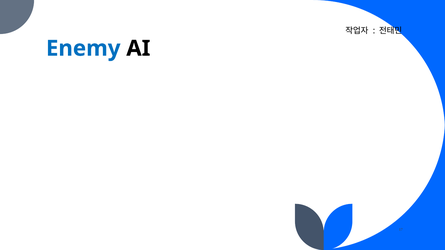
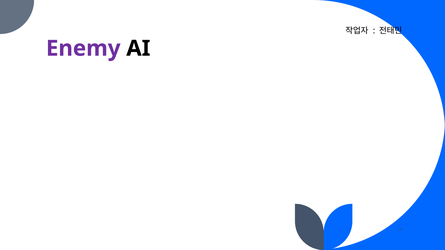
Enemy colour: blue -> purple (83, 48)
